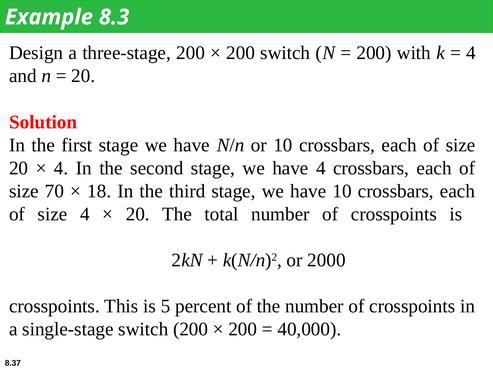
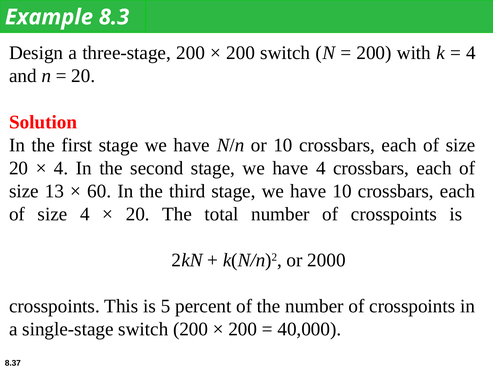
70: 70 -> 13 (55, 191)
18: 18 -> 60 (99, 191)
